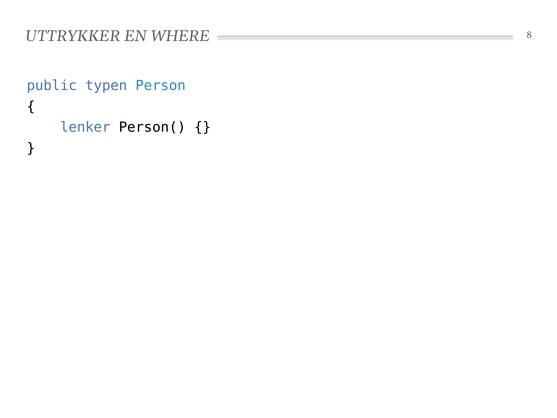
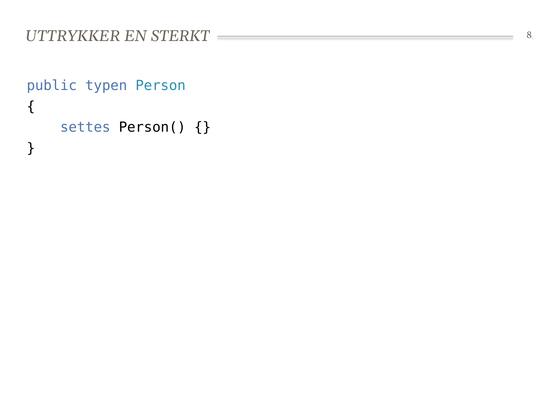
WHERE: WHERE -> STERKT (180, 36)
lenker: lenker -> settes (85, 127)
